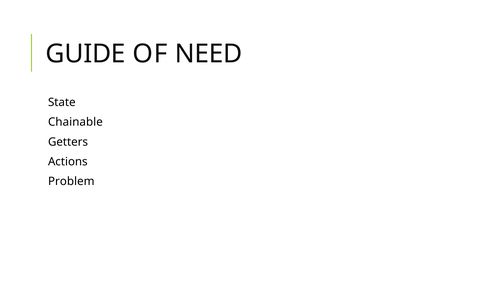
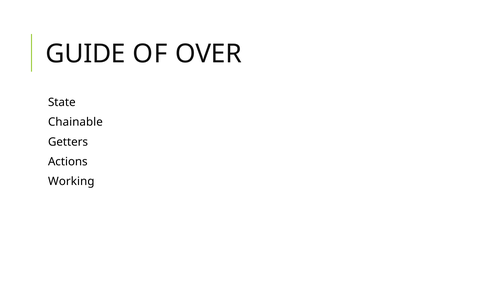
NEED: NEED -> OVER (208, 54)
Problem: Problem -> Working (71, 182)
